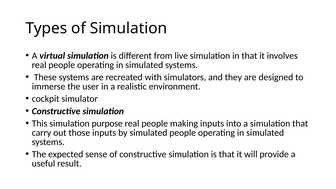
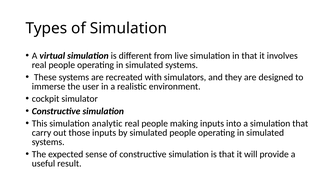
purpose: purpose -> analytic (107, 124)
